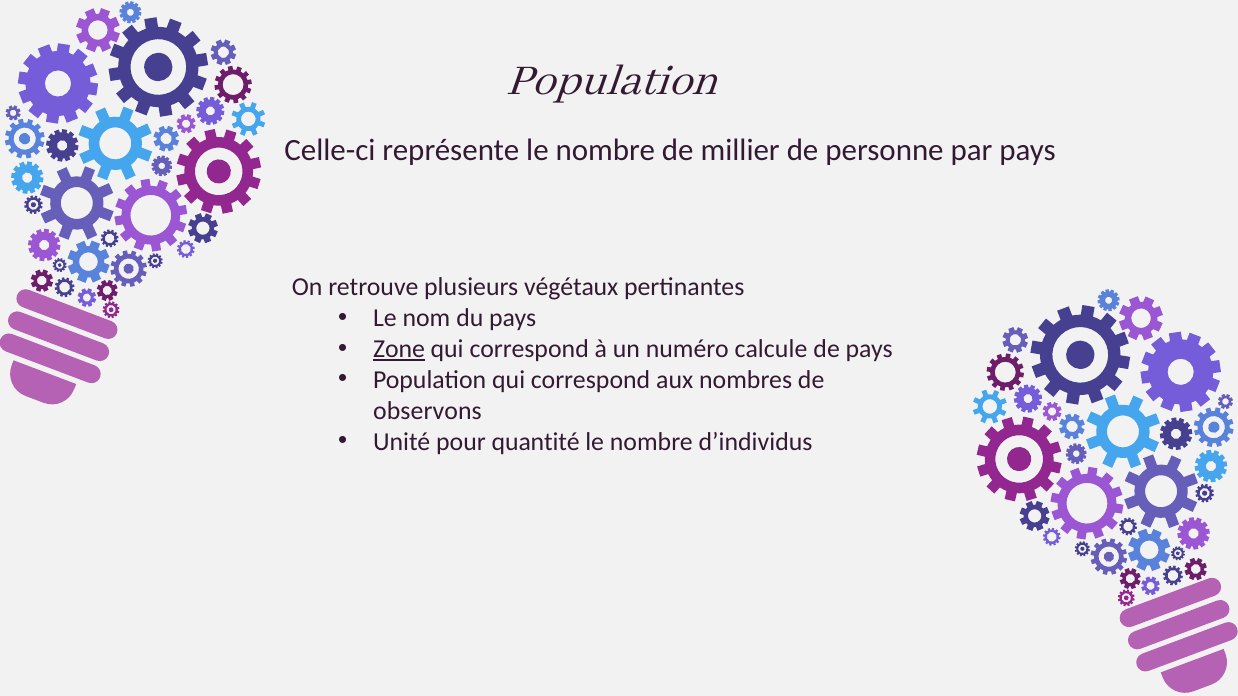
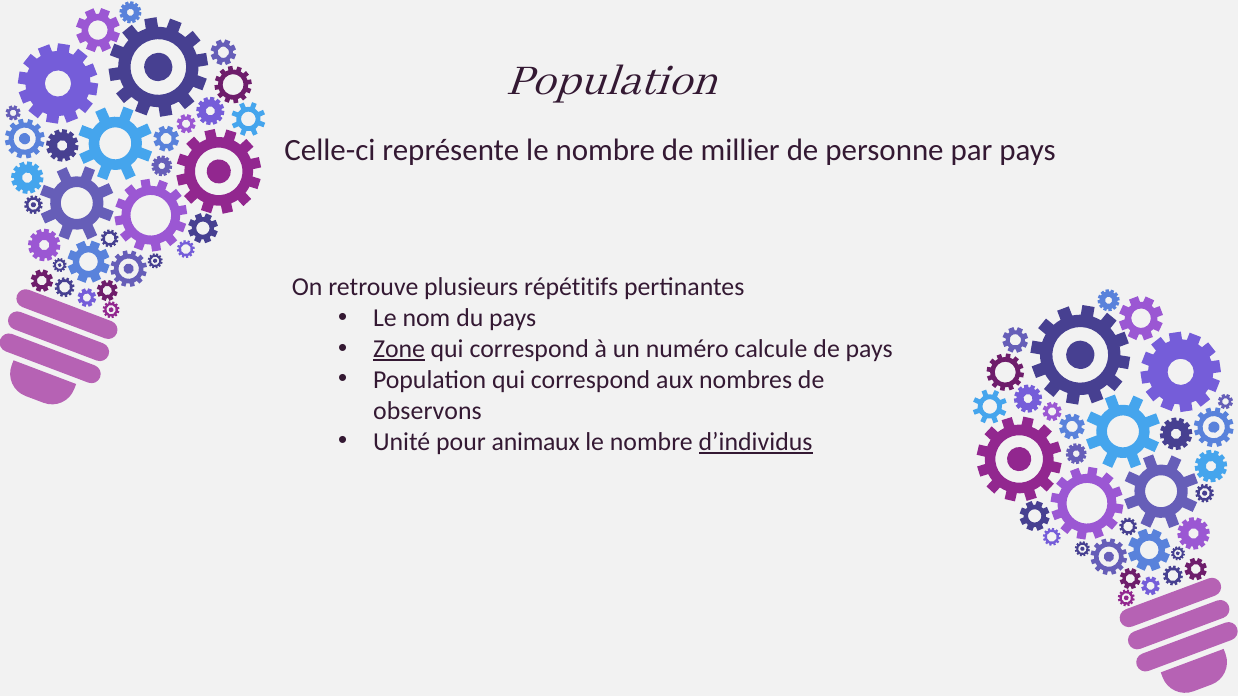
végétaux: végétaux -> répétitifs (571, 287)
quantité: quantité -> animaux (536, 442)
d’individus underline: none -> present (756, 442)
